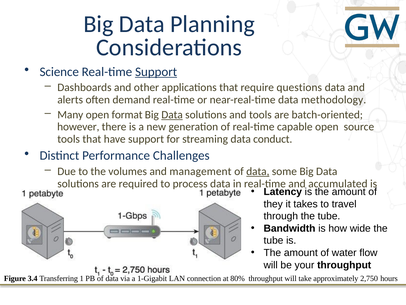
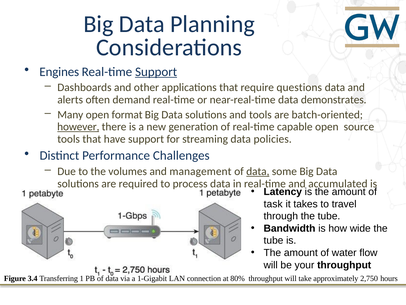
Science: Science -> Engines (59, 72)
methodology: methodology -> demonstrates (334, 100)
Data underline: present -> none (172, 115)
however underline: none -> present (78, 127)
conduct: conduct -> policies (273, 139)
they: they -> task (273, 204)
